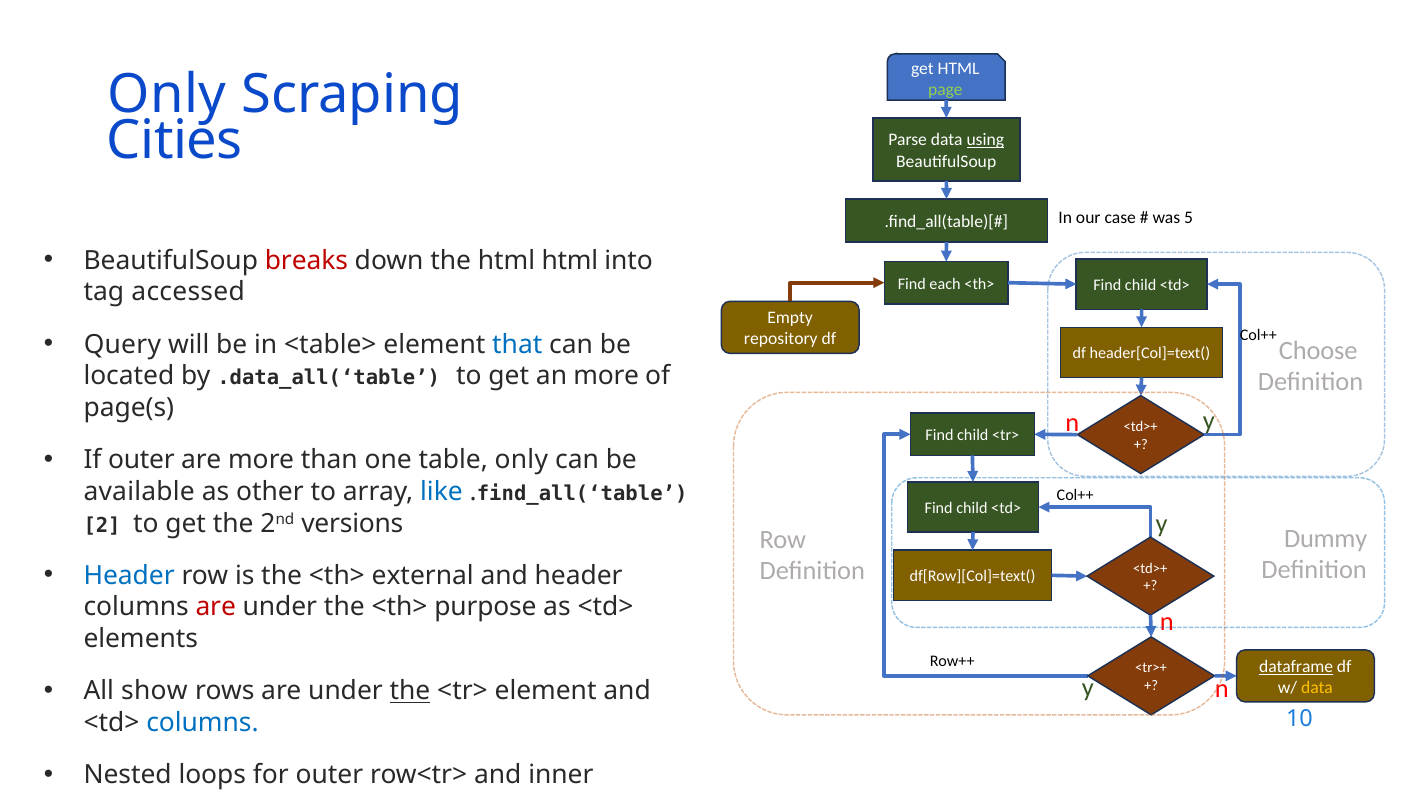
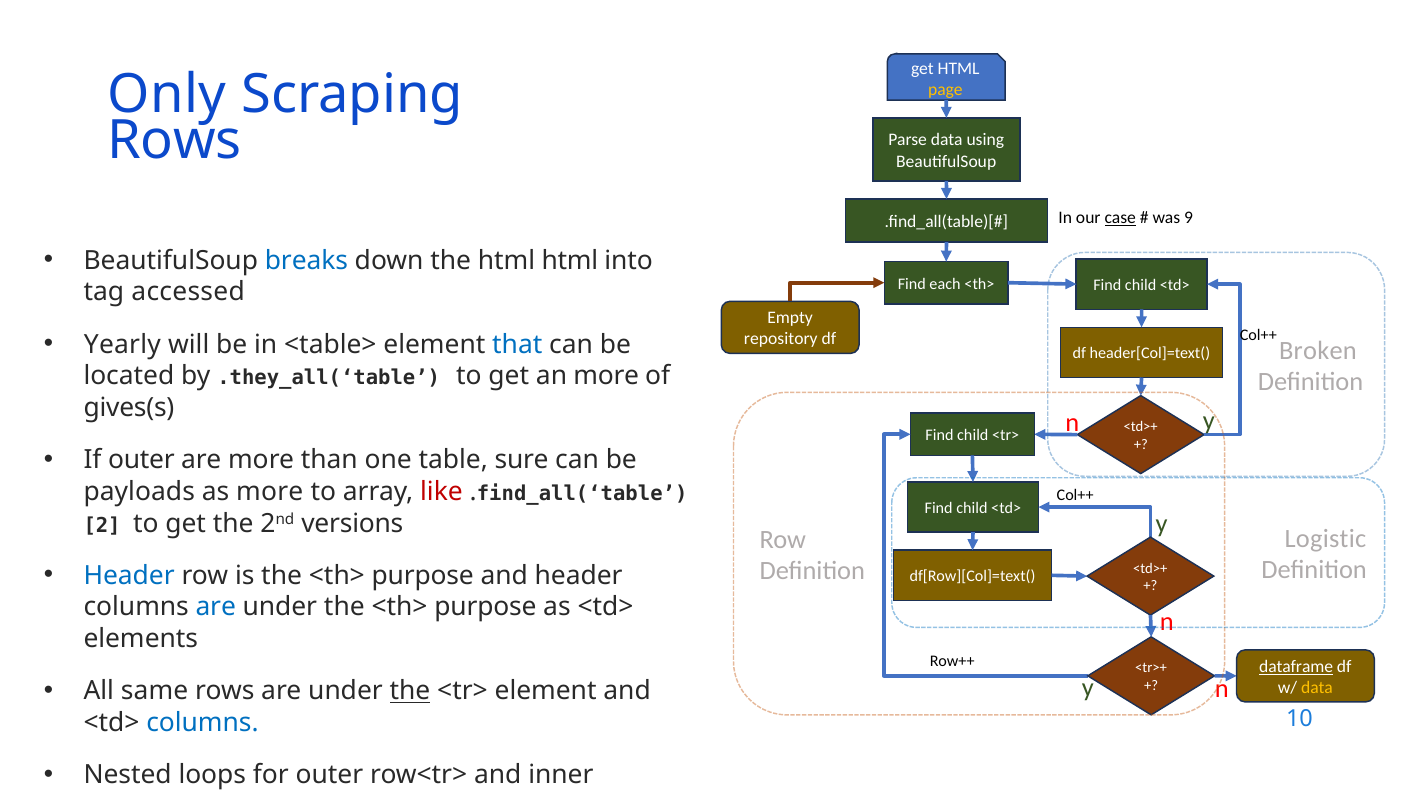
page colour: light green -> yellow (945, 90)
Cities: Cities -> Rows (175, 140)
using underline: present -> none (985, 140)
case underline: none -> present (1120, 218)
5: 5 -> 9 (1189, 218)
breaks colour: red -> blue (306, 260)
Query: Query -> Yearly (122, 344)
Choose: Choose -> Broken (1318, 350)
.data_all(‘table: .data_all(‘table -> .they_all(‘table (329, 378)
page(s: page(s -> gives(s (129, 408)
table only: only -> sure (522, 460)
available: available -> payloads (139, 492)
as other: other -> more (270, 492)
like colour: blue -> red (441, 492)
Dummy: Dummy -> Logistic (1325, 539)
is the <th> external: external -> purpose (423, 576)
are colour: red -> blue (216, 607)
show: show -> same (155, 691)
